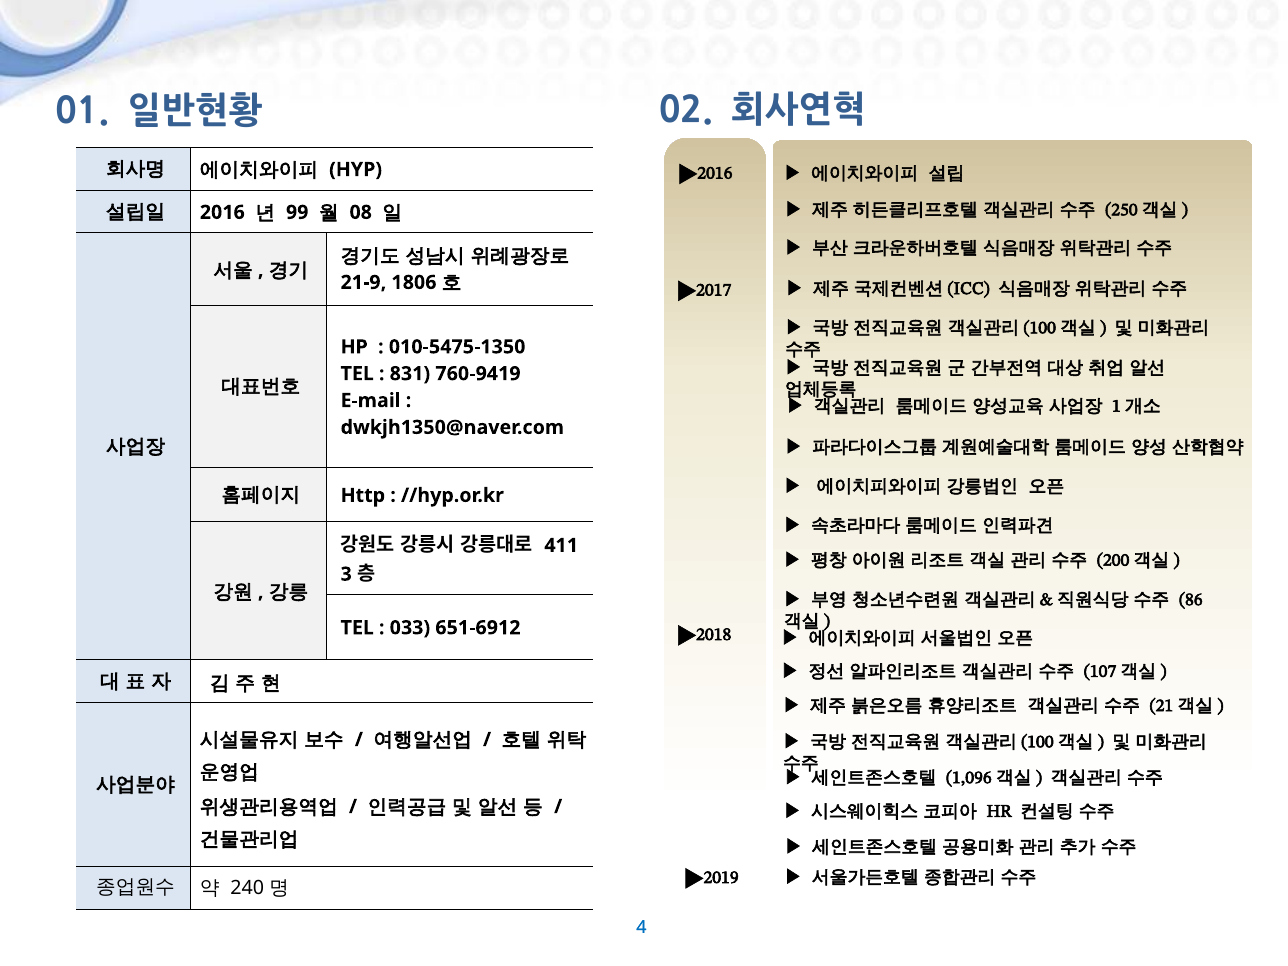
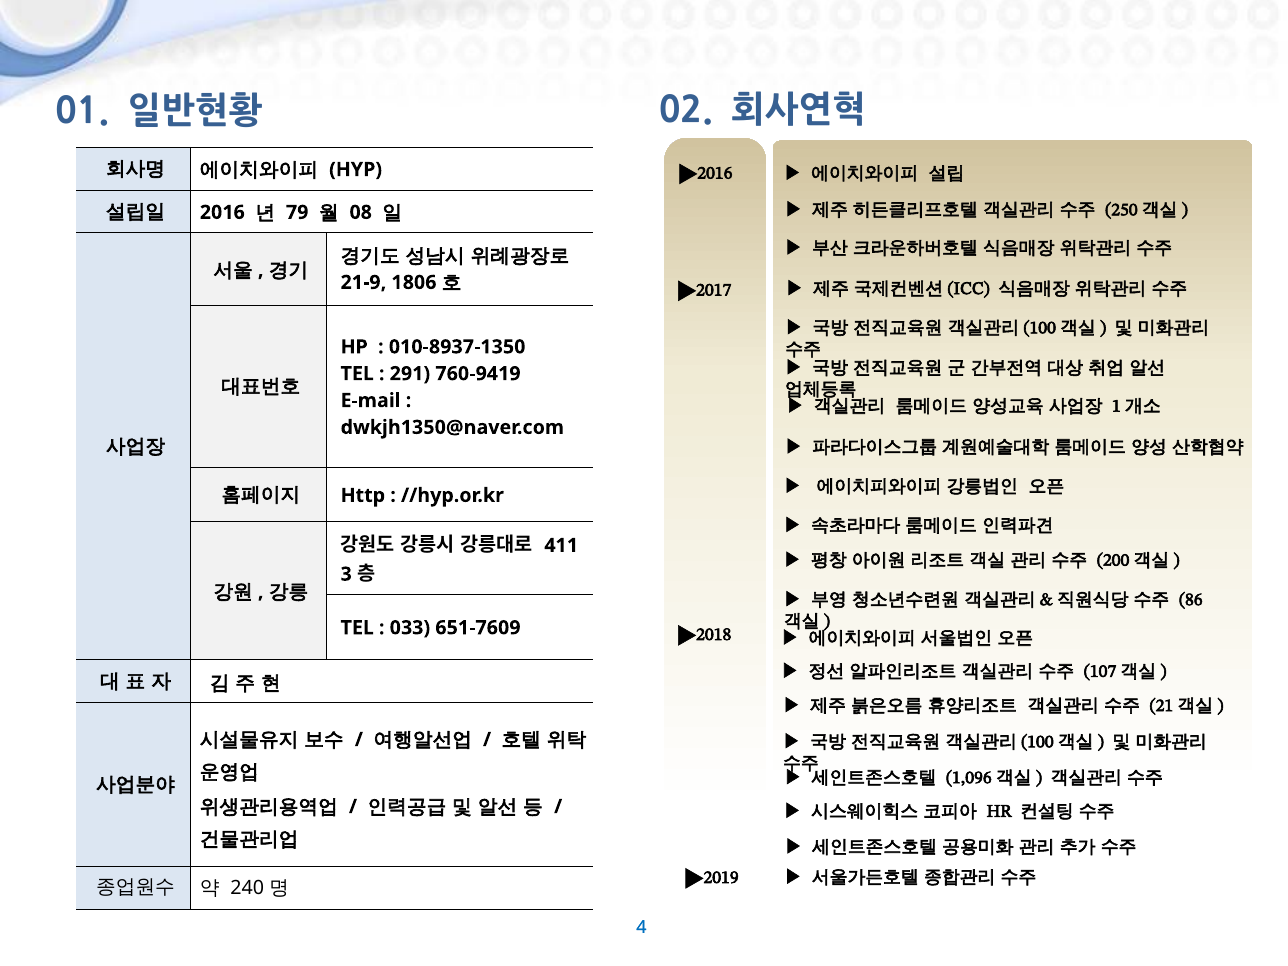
99: 99 -> 79 (297, 212)
010-5475-1350: 010-5475-1350 -> 010-8937-1350 (457, 347)
831: 831 -> 291 (410, 374)
651-6912: 651-6912 -> 651-7609 (478, 628)
